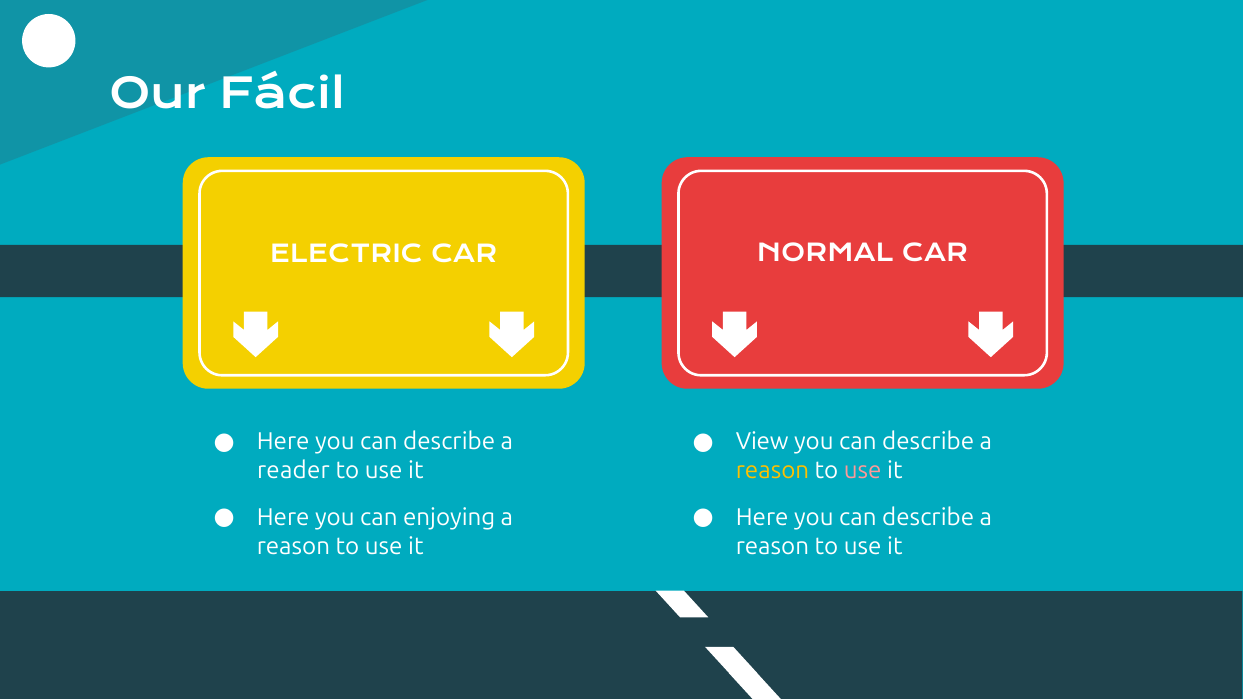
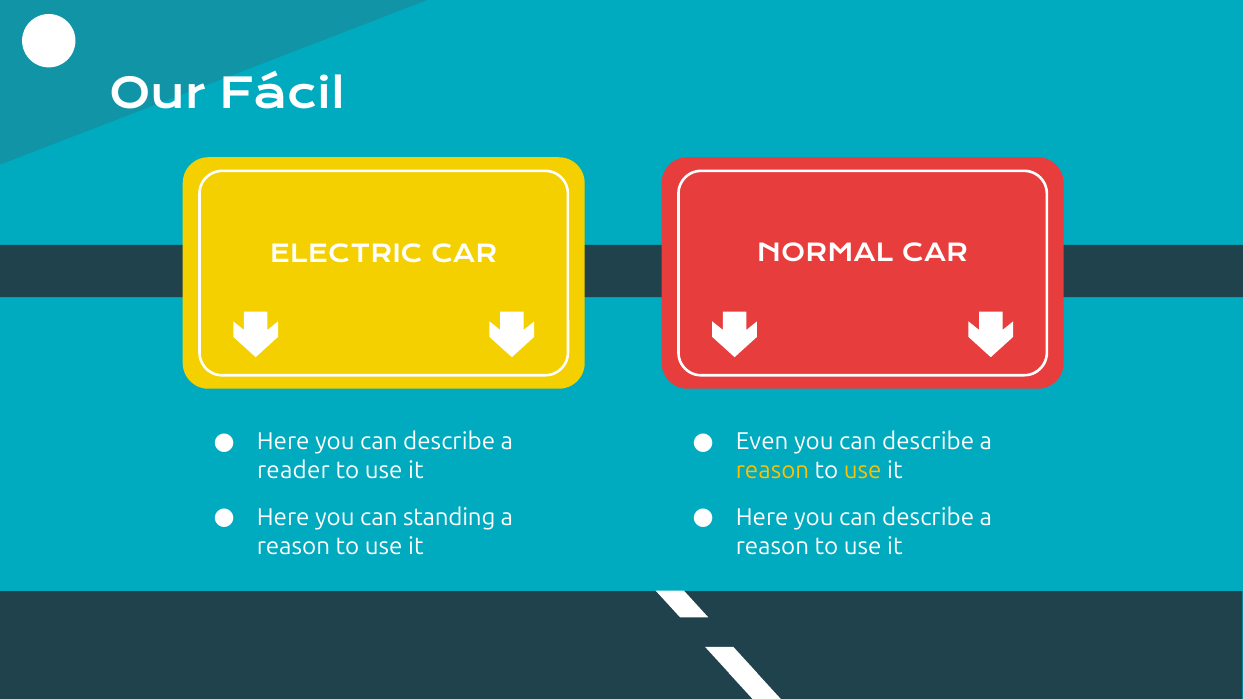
View: View -> Even (762, 442)
use colour: pink -> yellow (863, 471)
enjoying: enjoying -> standing (449, 517)
